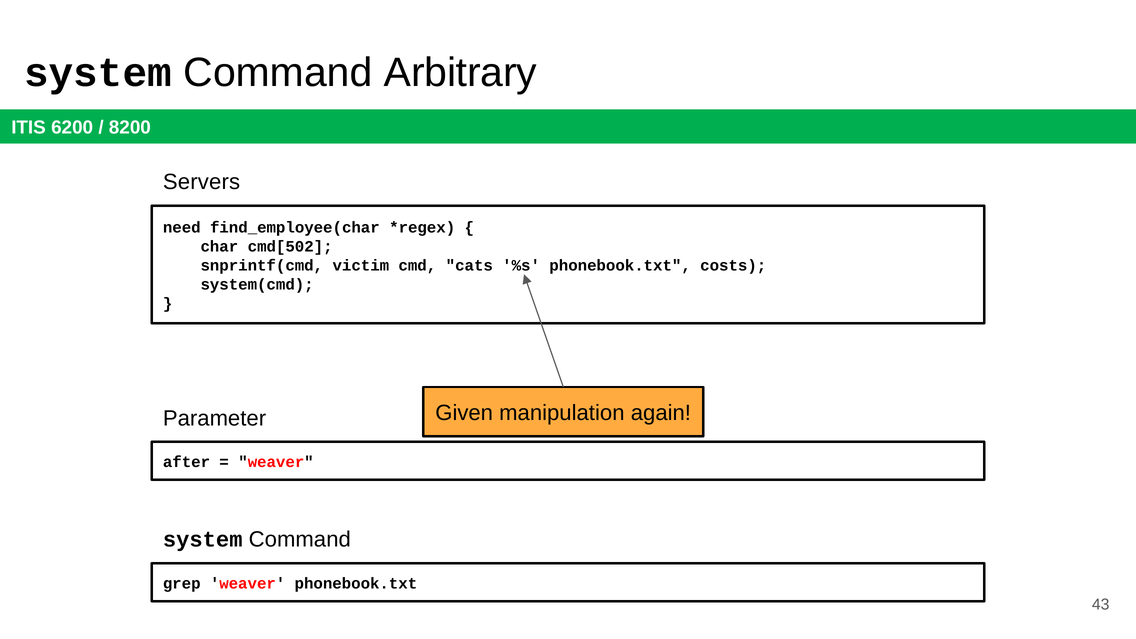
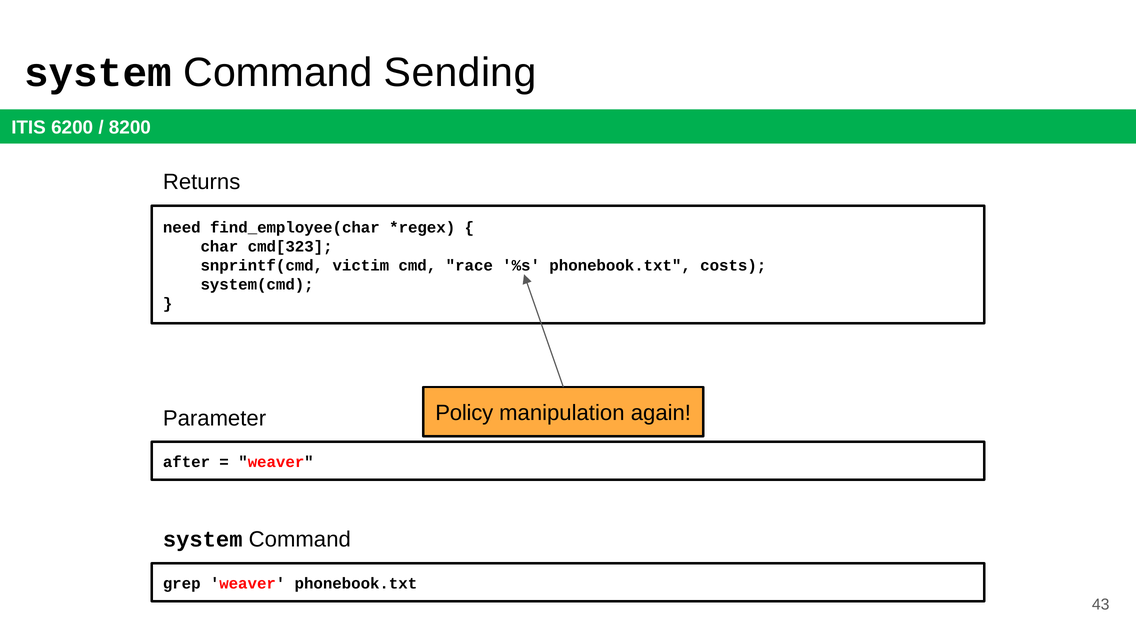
Arbitrary: Arbitrary -> Sending (460, 72)
Servers: Servers -> Returns (202, 182)
cmd[502: cmd[502 -> cmd[323 (290, 247)
cats: cats -> race (469, 266)
Given: Given -> Policy (464, 413)
